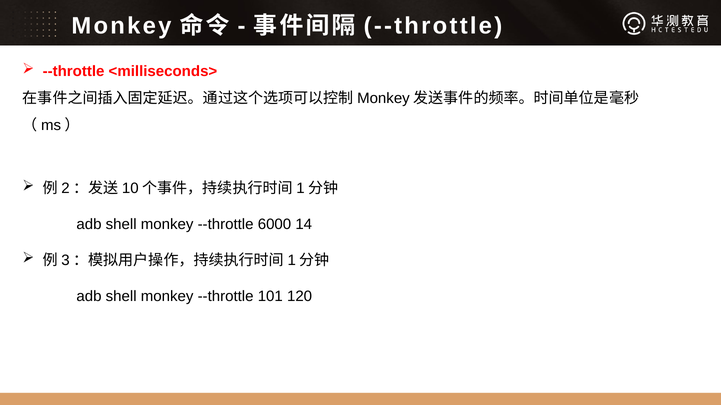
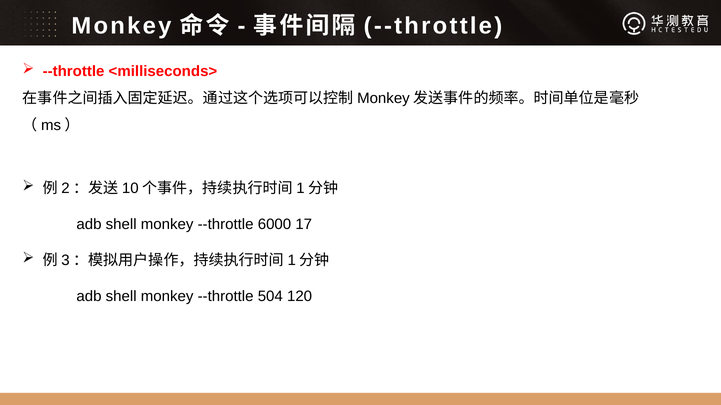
14: 14 -> 17 (304, 224)
101: 101 -> 504 (270, 297)
